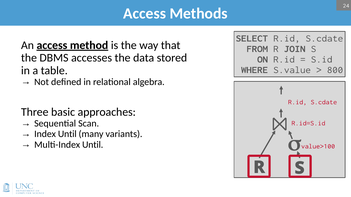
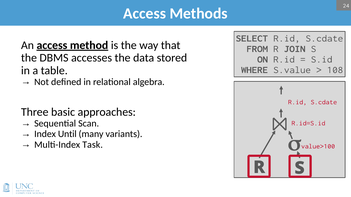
800: 800 -> 108 (335, 70)
Multi-Index Until: Until -> Task (93, 145)
